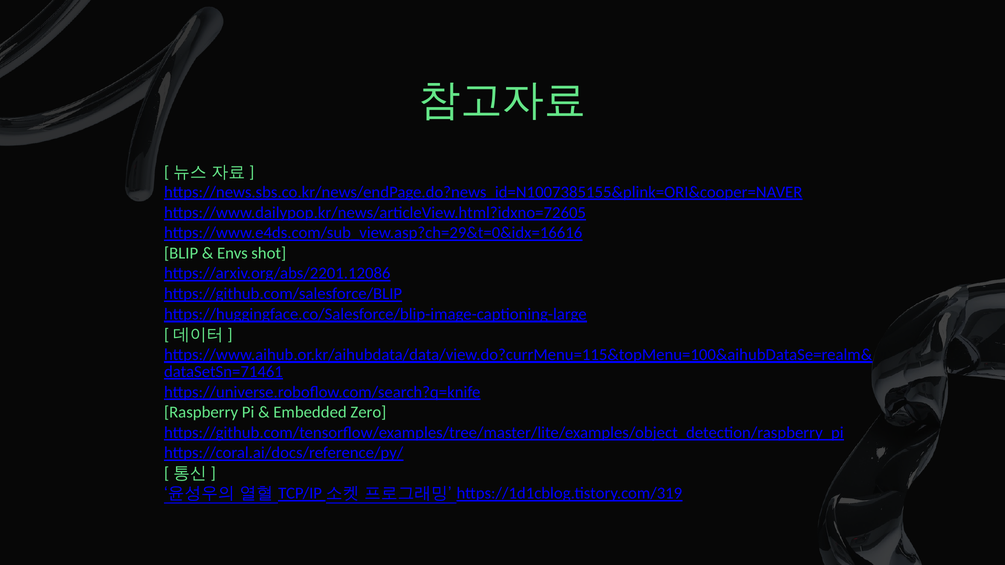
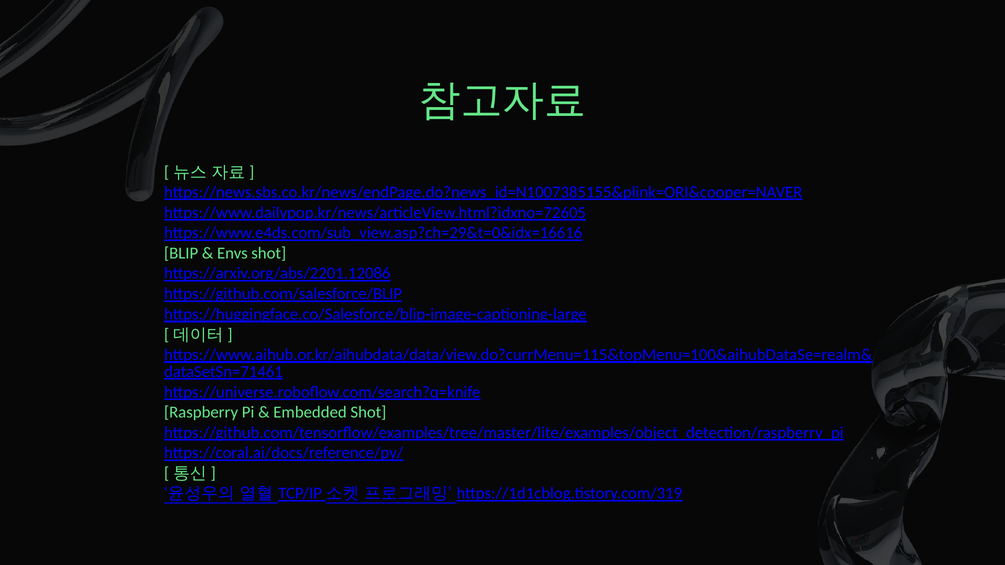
Embedded Zero: Zero -> Shot (368, 413)
